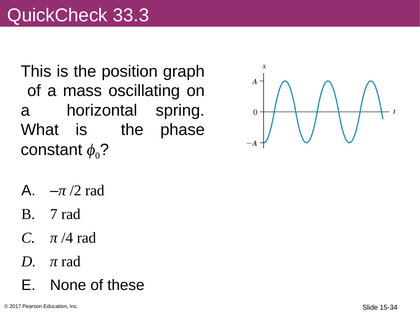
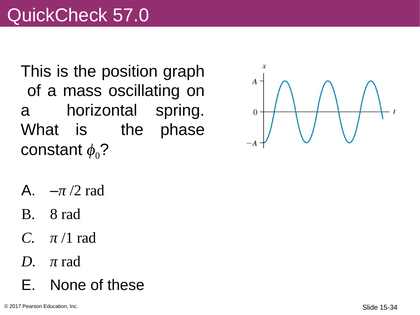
33.3: 33.3 -> 57.0 (131, 15)
7: 7 -> 8 (54, 214)
/4: /4 -> /1 (67, 238)
